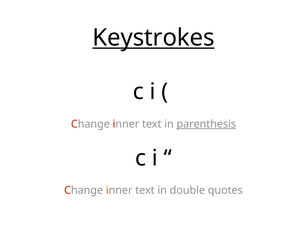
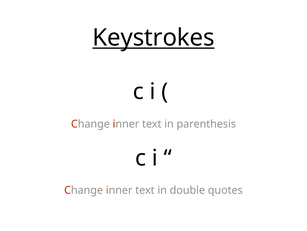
parenthesis underline: present -> none (206, 124)
